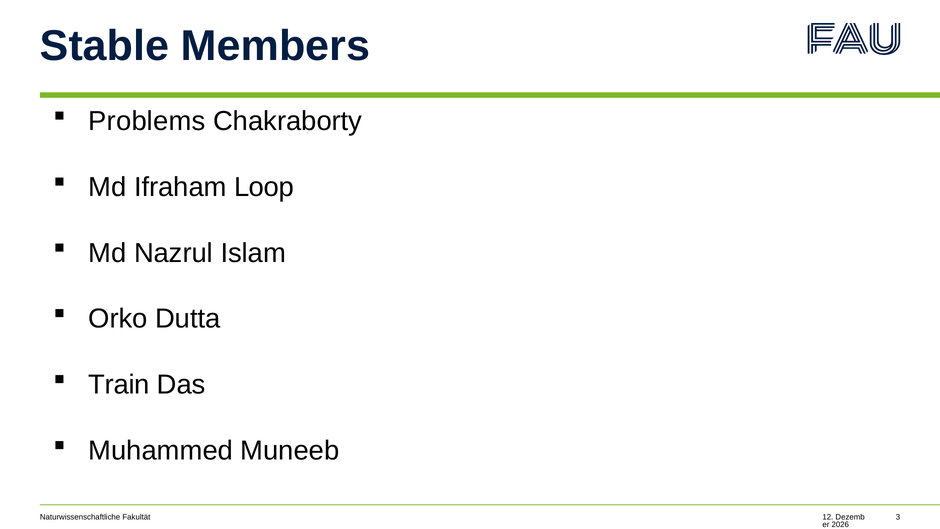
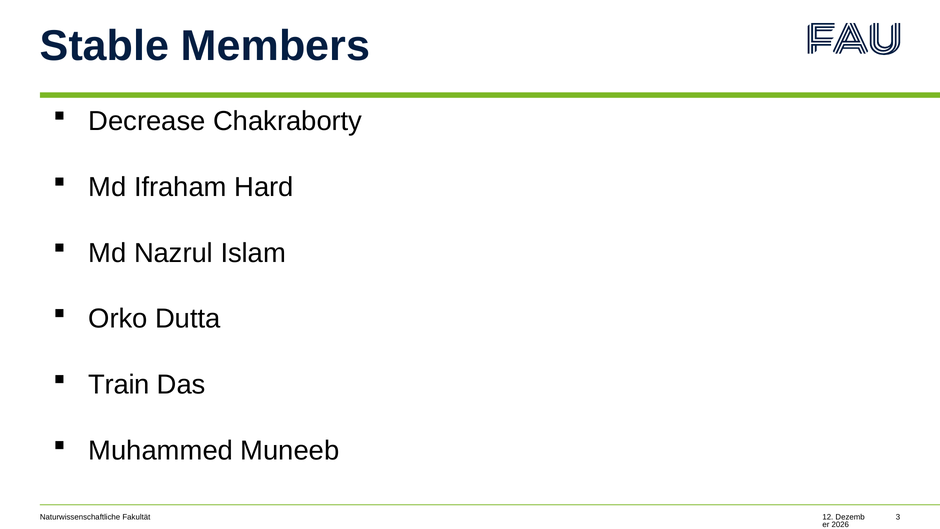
Problems: Problems -> Decrease (147, 121)
Loop: Loop -> Hard (264, 187)
